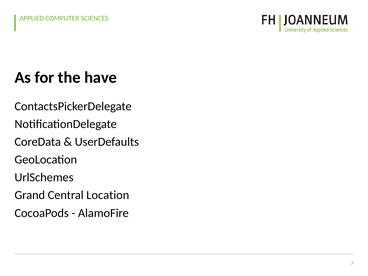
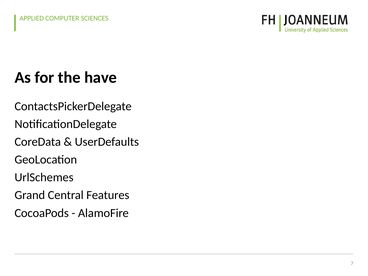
Location: Location -> Features (108, 195)
